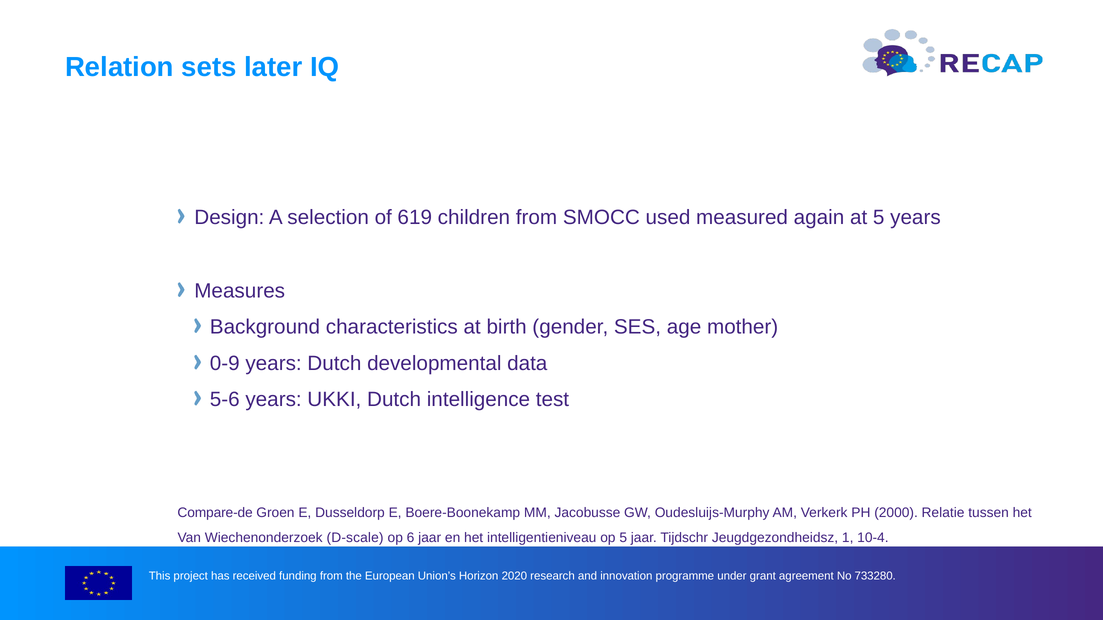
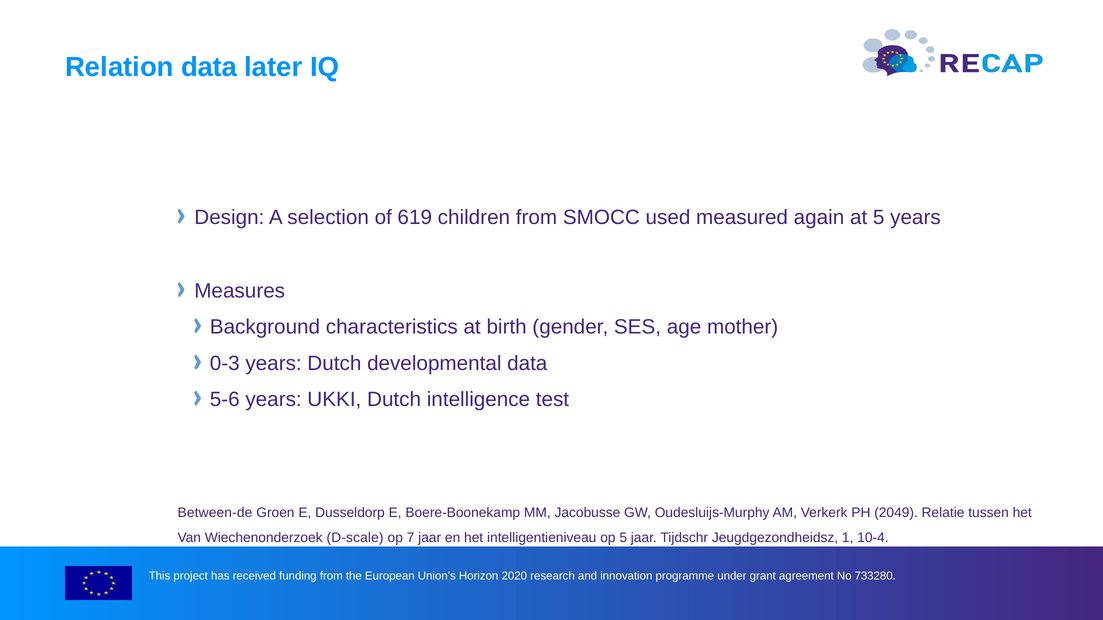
Relation sets: sets -> data (209, 67)
0-9: 0-9 -> 0-3 (225, 364)
Compare-de: Compare-de -> Between-de (215, 513)
2000: 2000 -> 2049 (896, 513)
6: 6 -> 7 (411, 538)
